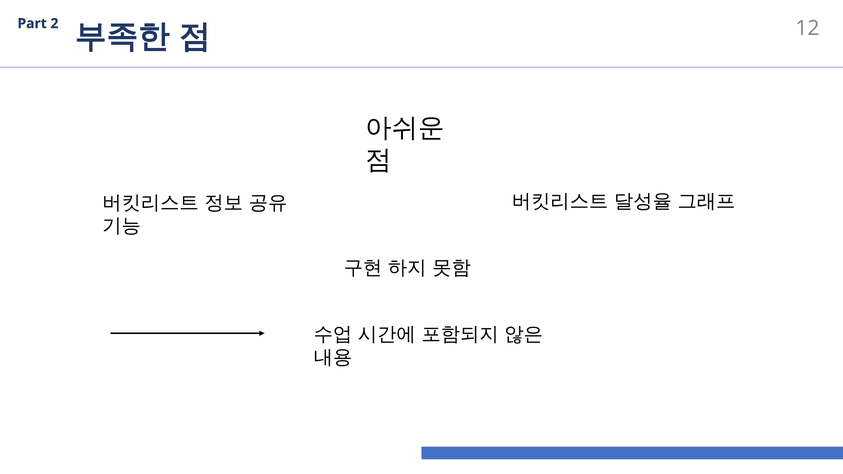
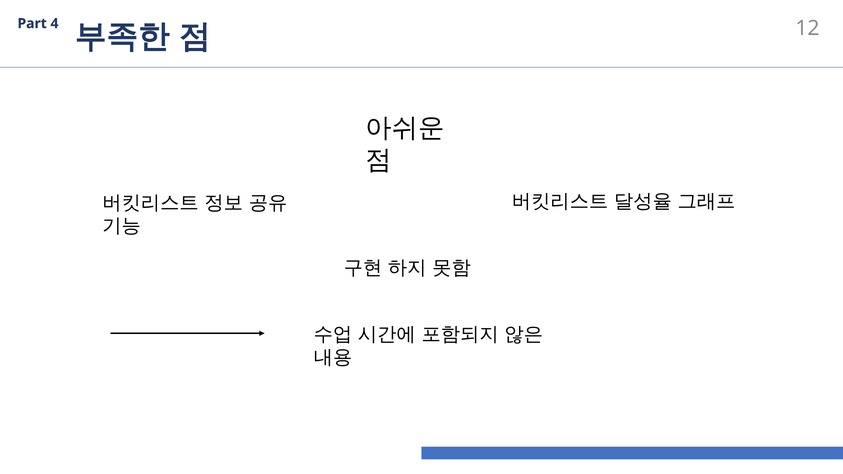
2: 2 -> 4 (54, 24)
